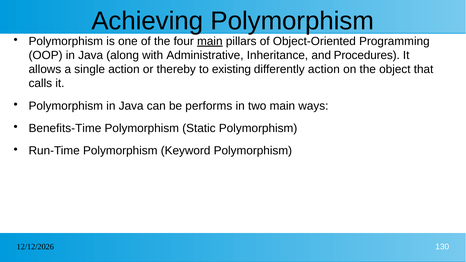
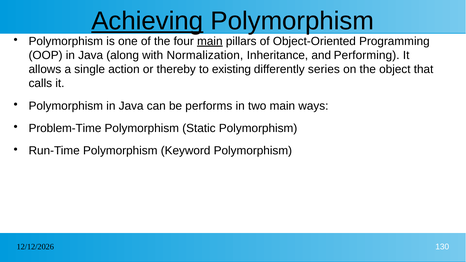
Achieving underline: none -> present (147, 21)
Administrative: Administrative -> Normalization (205, 55)
Procedures: Procedures -> Performing (367, 55)
differently action: action -> series (324, 69)
Benefits-Time: Benefits-Time -> Problem-Time (65, 128)
